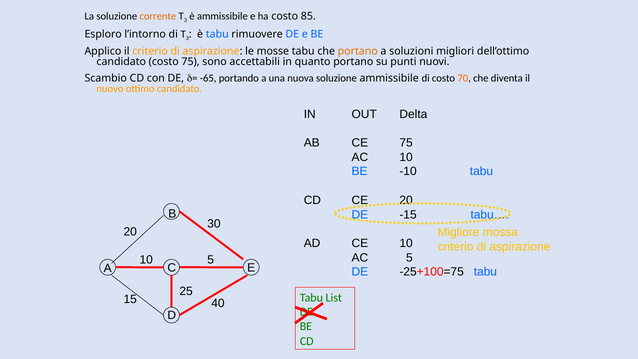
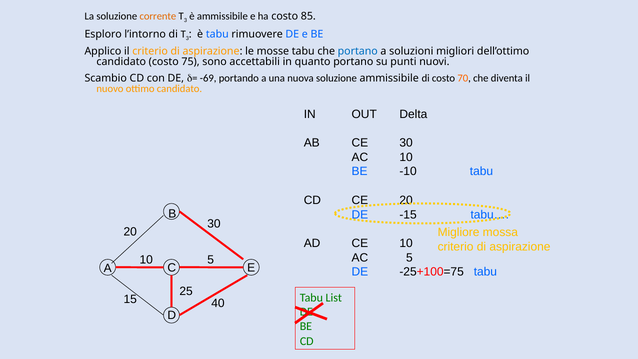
portano colour: orange -> blue (358, 51)
-65: -65 -> -69 (208, 78)
CE 75: 75 -> 30 (406, 143)
